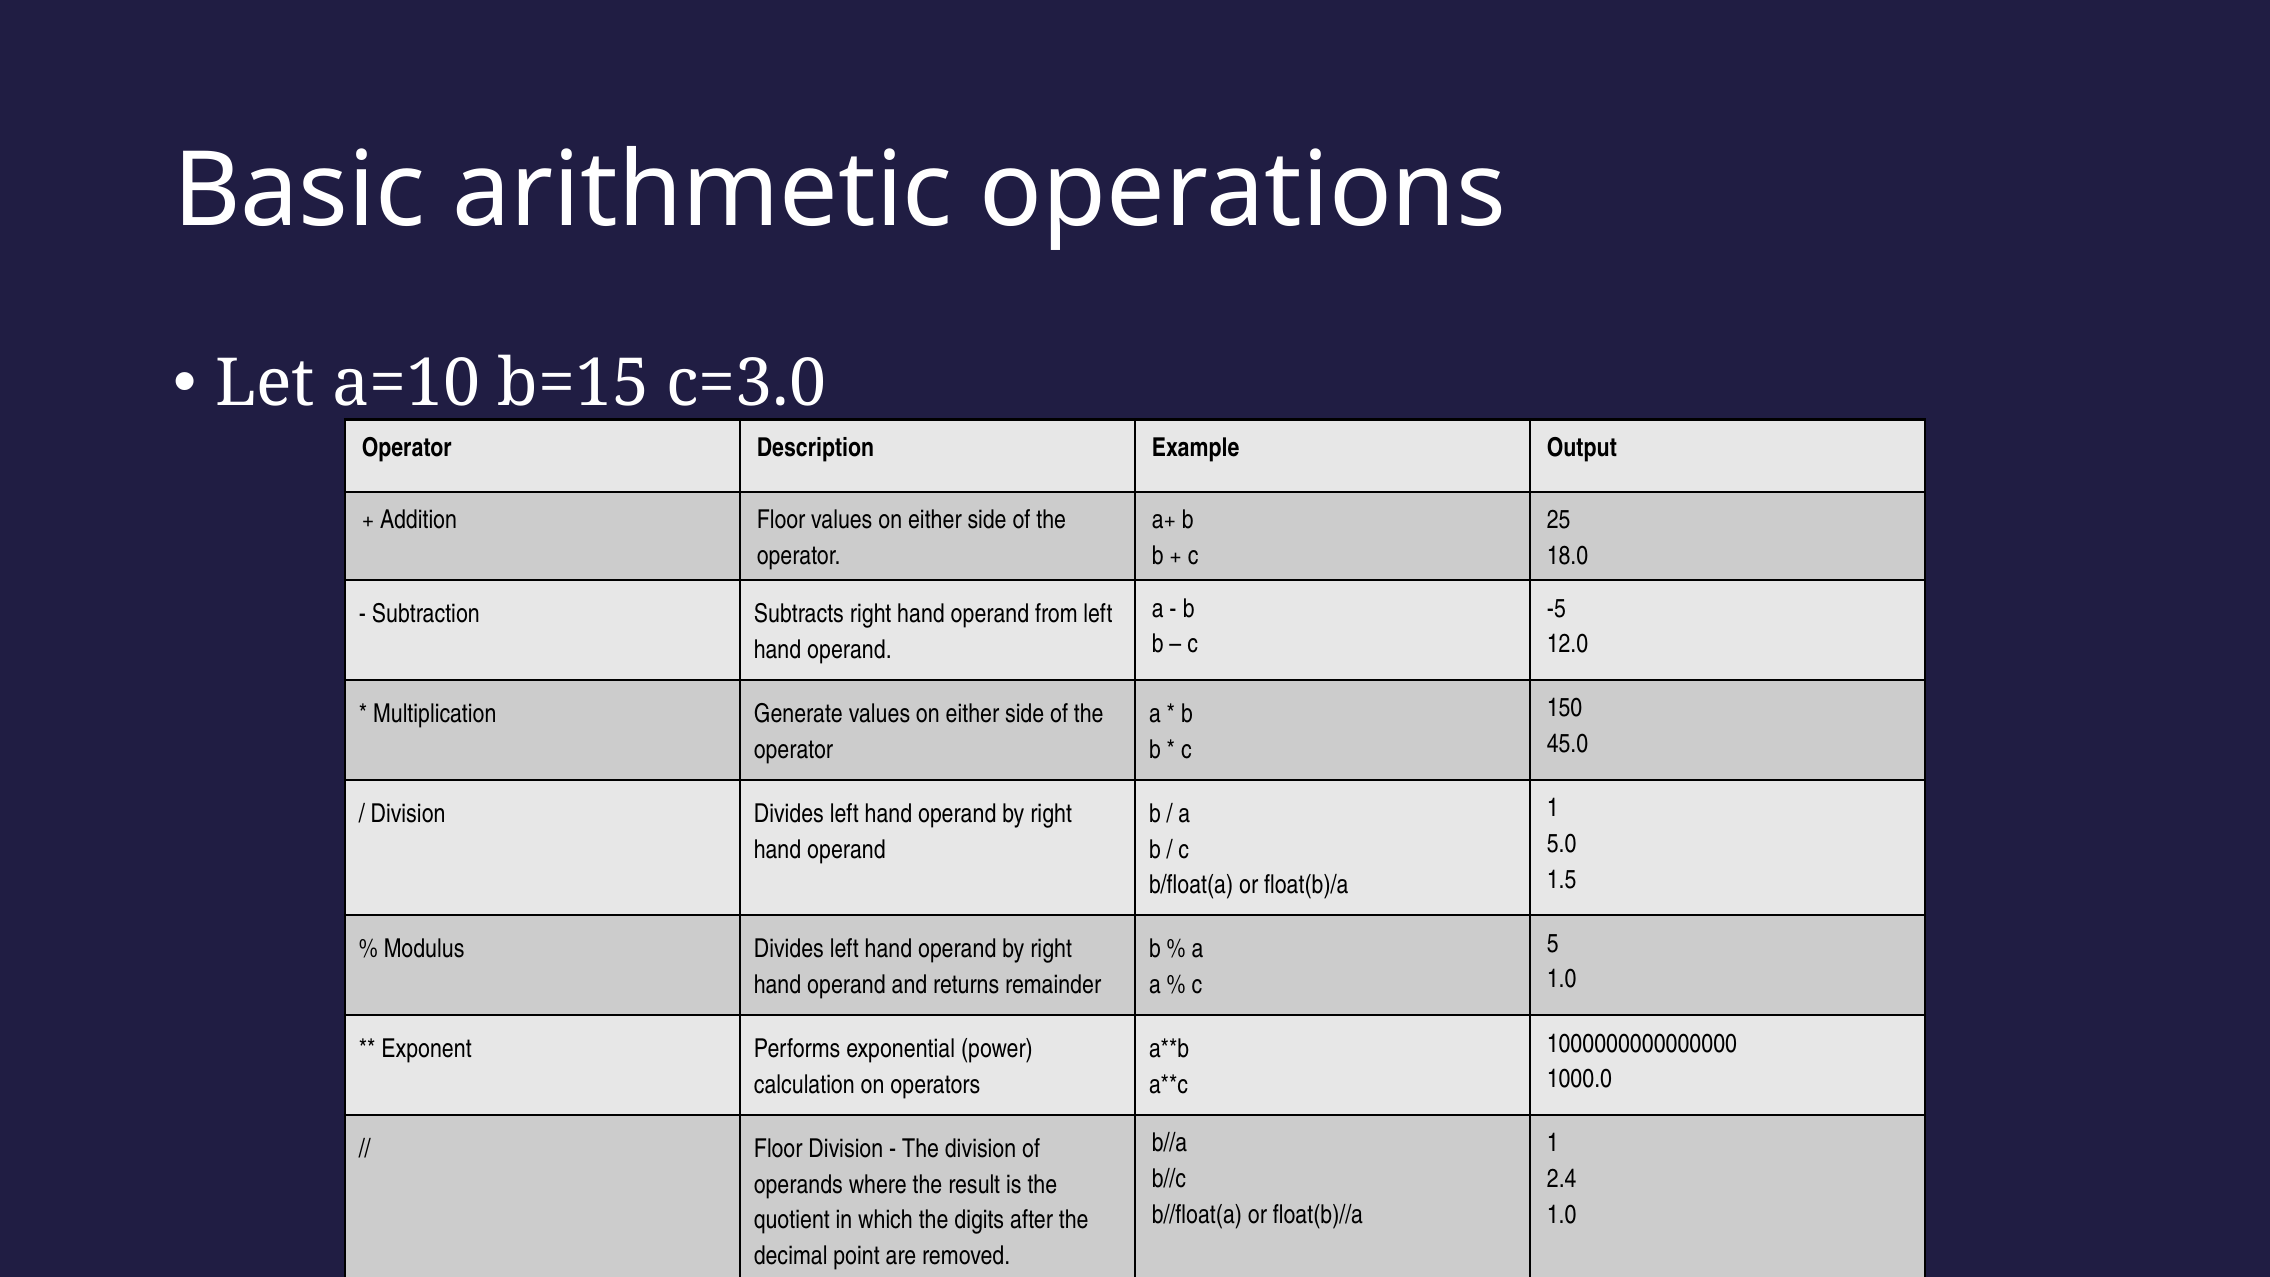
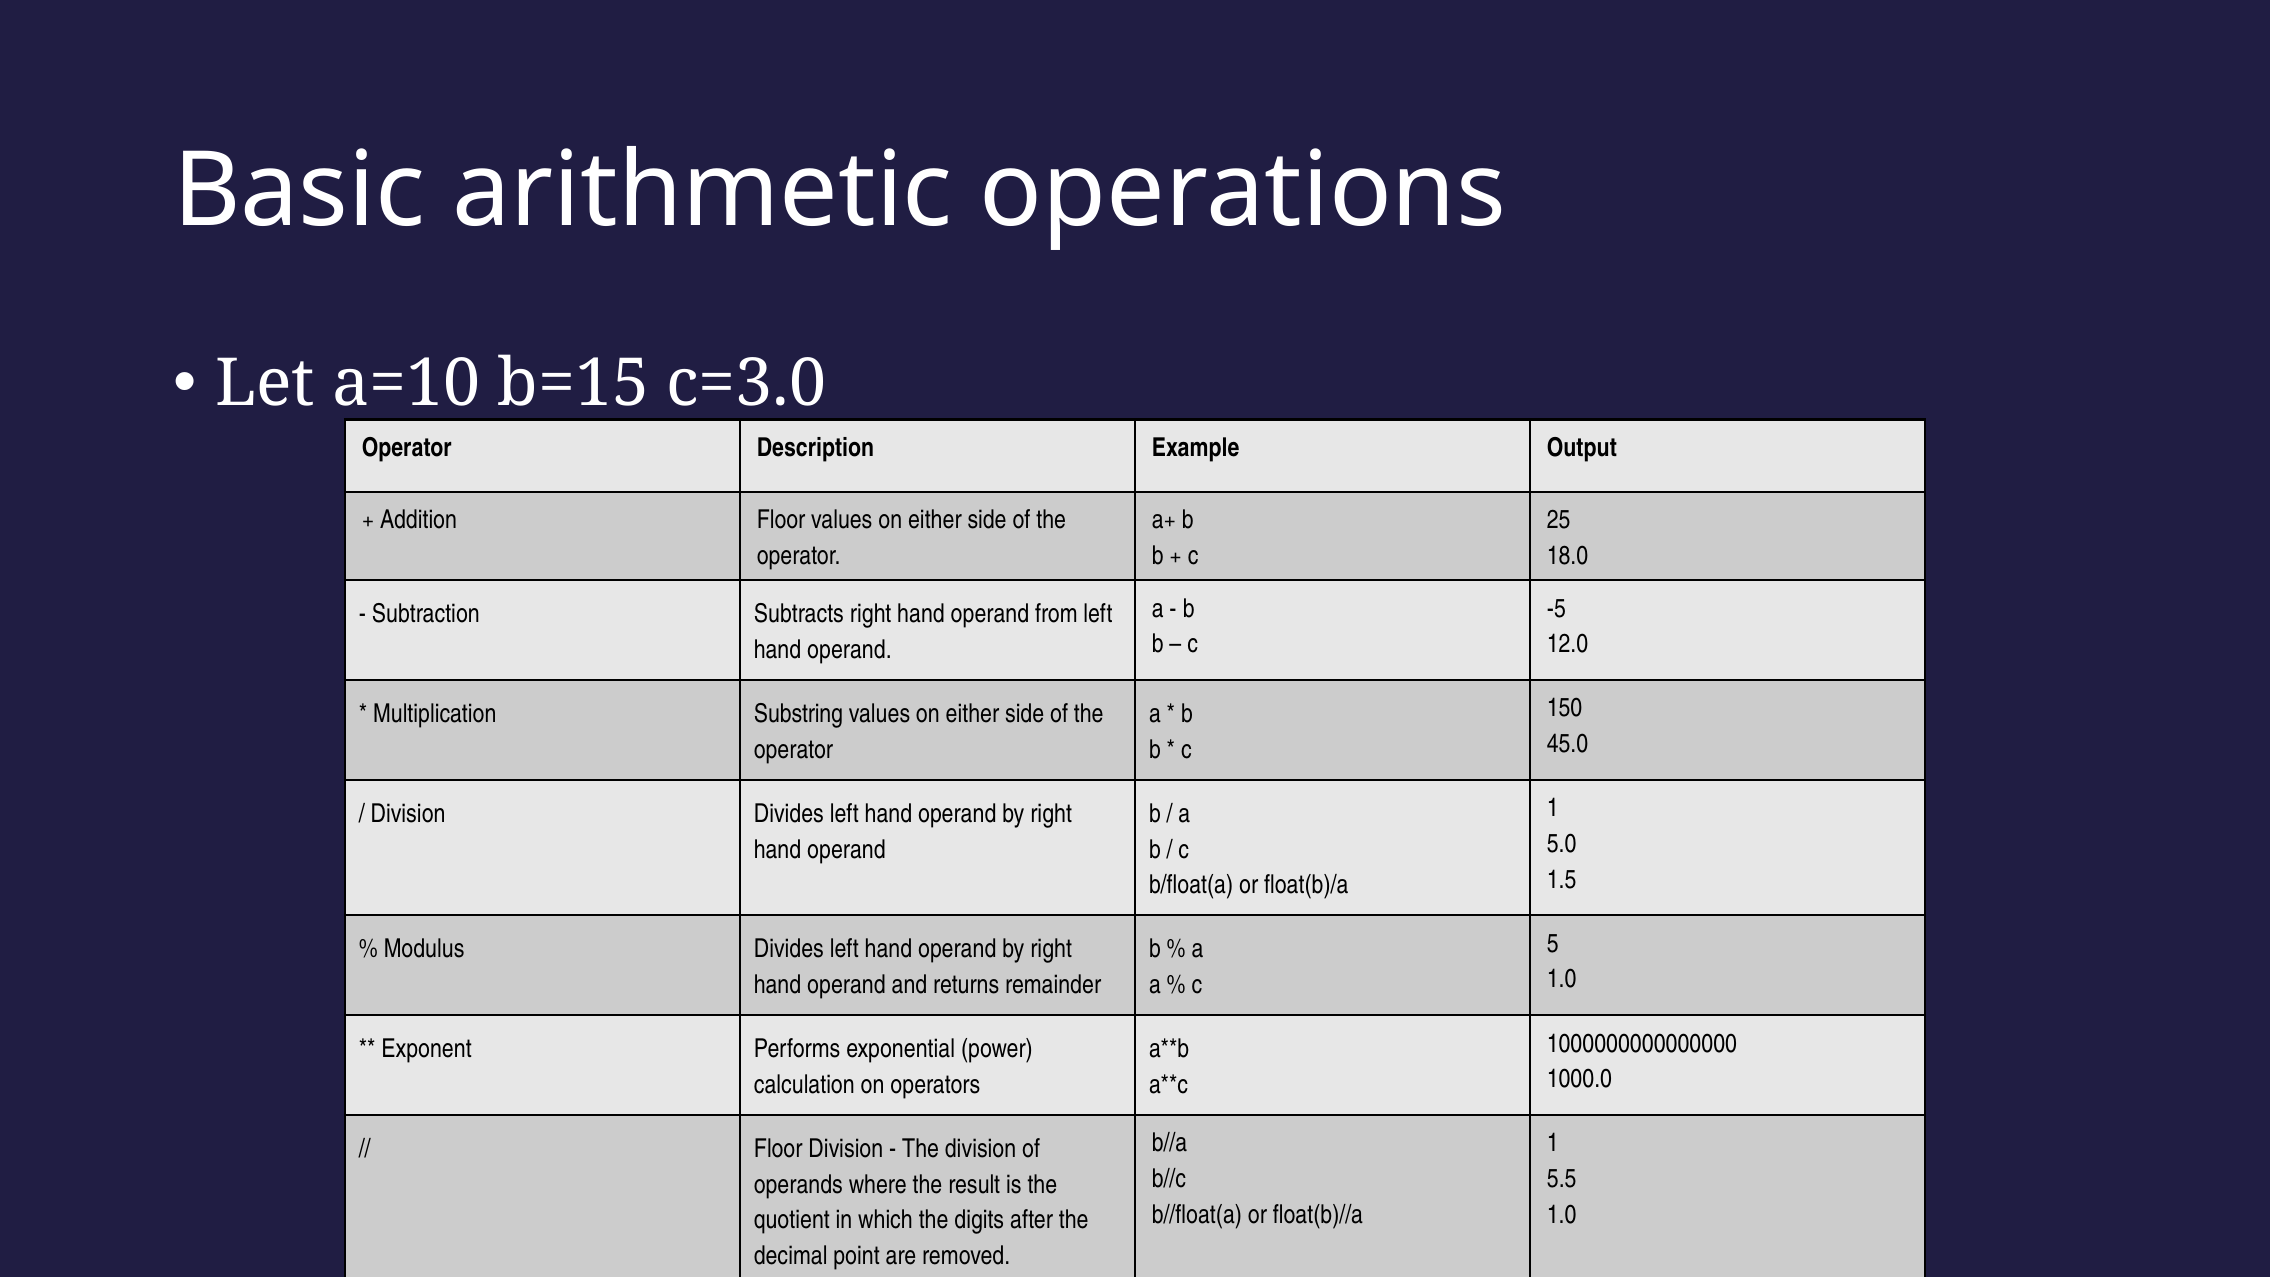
Generate: Generate -> Substring (798, 714)
2.4: 2.4 -> 5.5 (1562, 1179)
